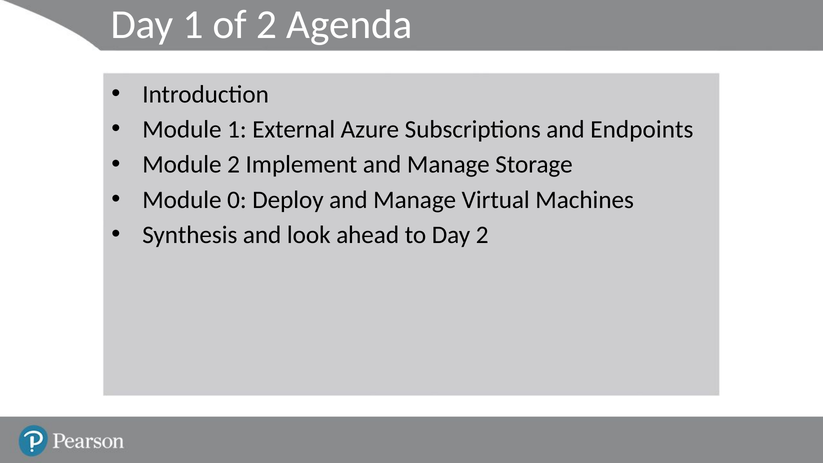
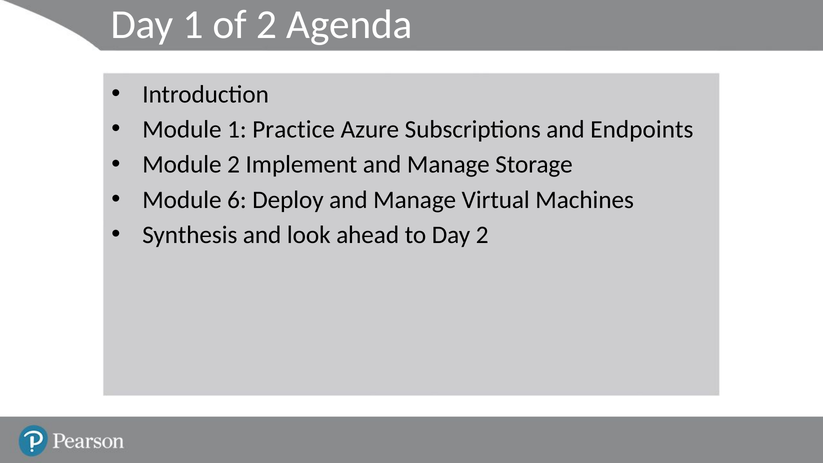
External: External -> Practice (294, 129)
0: 0 -> 6 (237, 200)
